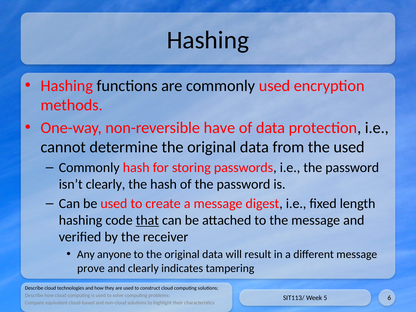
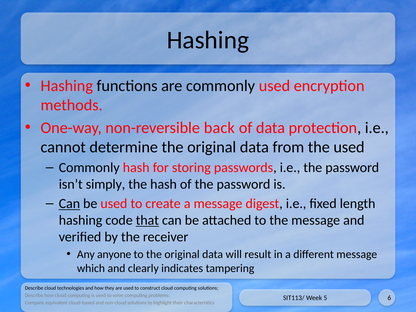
have: have -> back (219, 128)
isn’t clearly: clearly -> simply (106, 184)
Can underline: none -> present (69, 204)
prove: prove -> which (91, 268)
